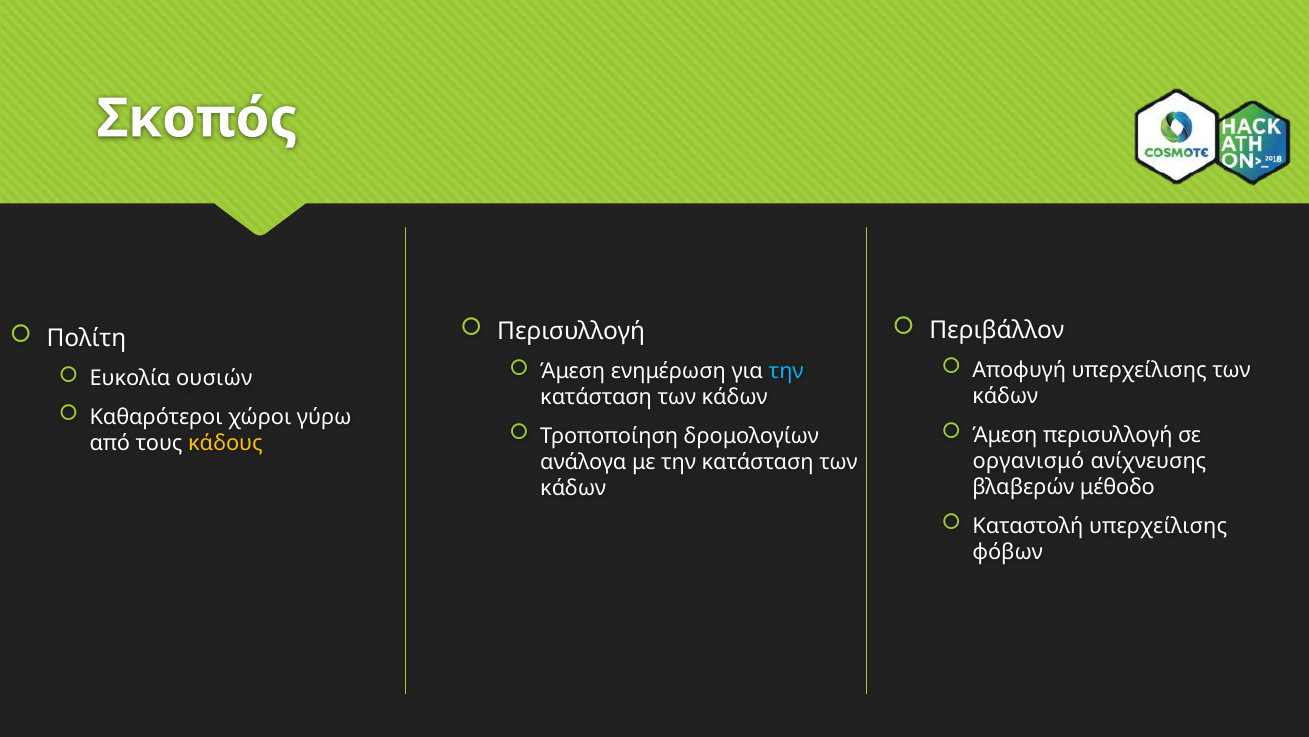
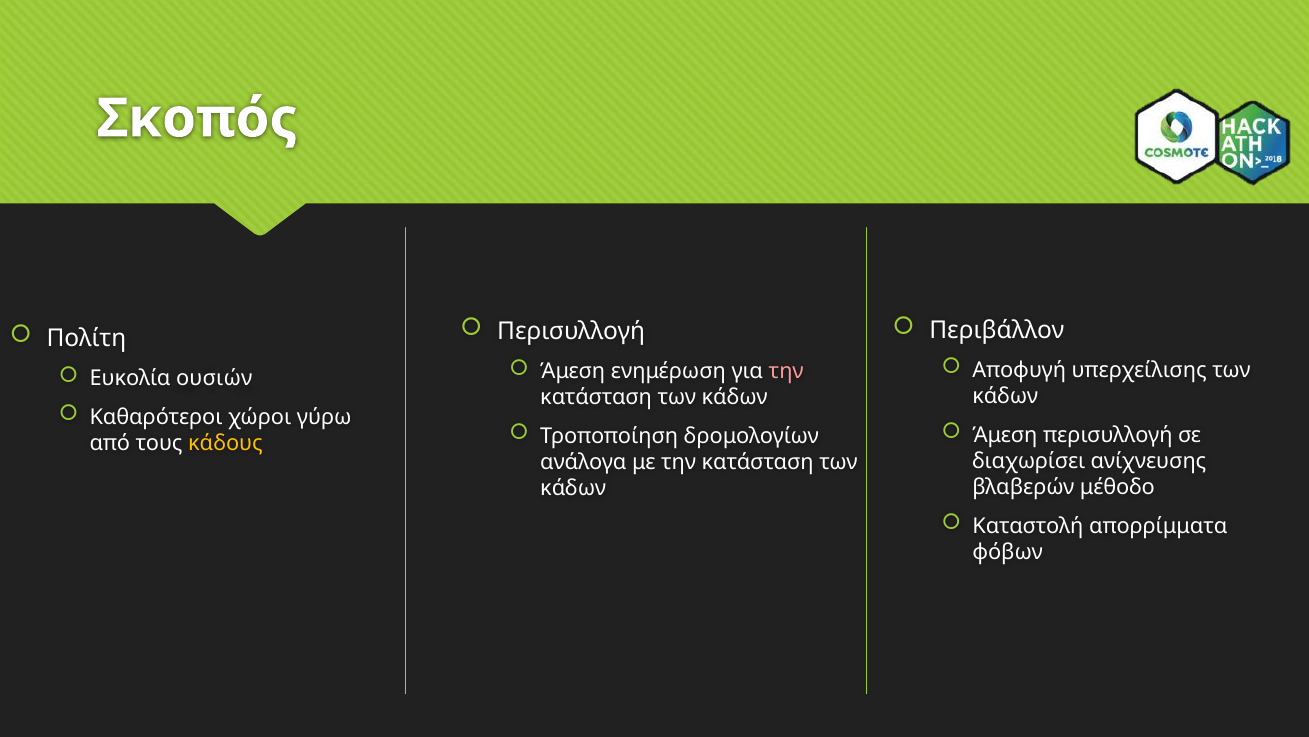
την colour: light blue -> pink (786, 371)
οργανισμό: οργανισμό -> διαχωρίσει (1029, 461)
Καταστολή υπερχείλισης: υπερχείλισης -> απορρίμματα (1158, 526)
